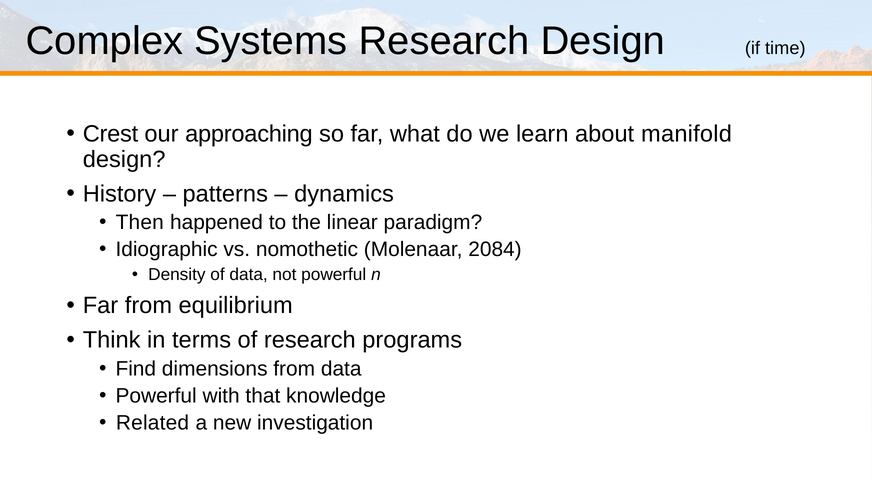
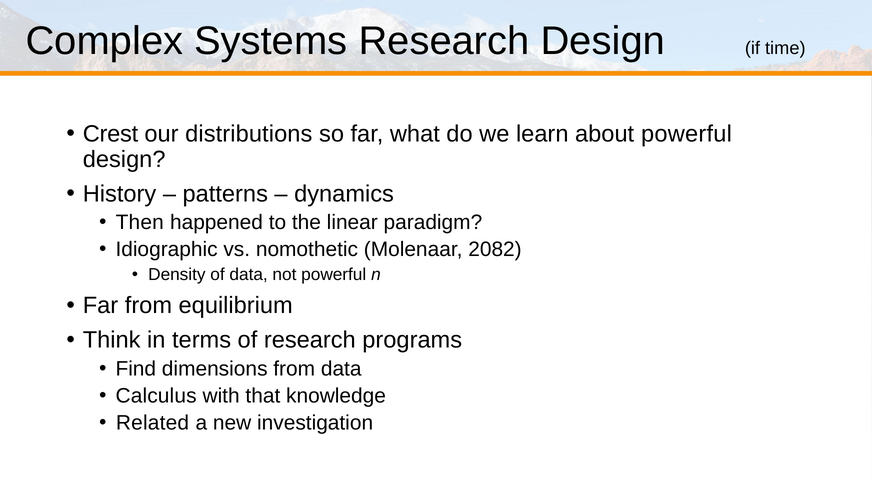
approaching: approaching -> distributions (249, 134)
about manifold: manifold -> powerful (687, 134)
2084: 2084 -> 2082 (495, 250)
Powerful: Powerful -> Calculus (156, 396)
